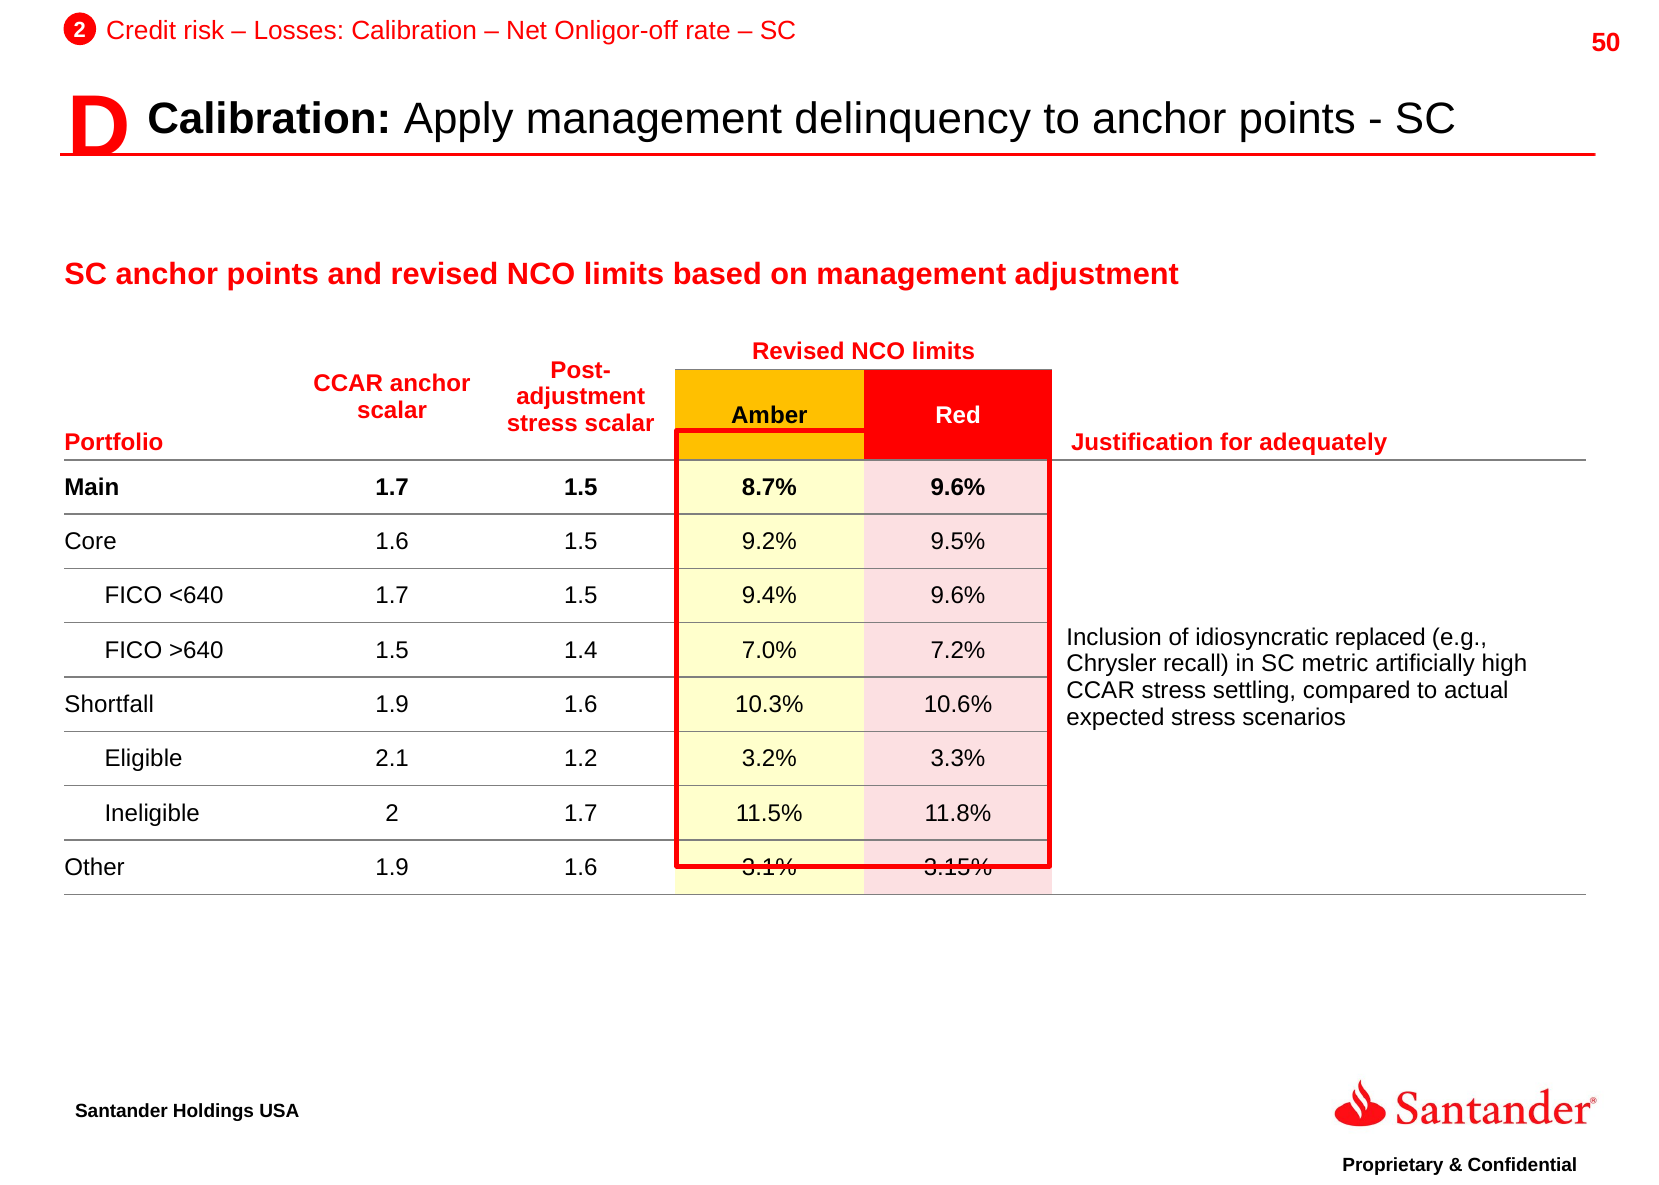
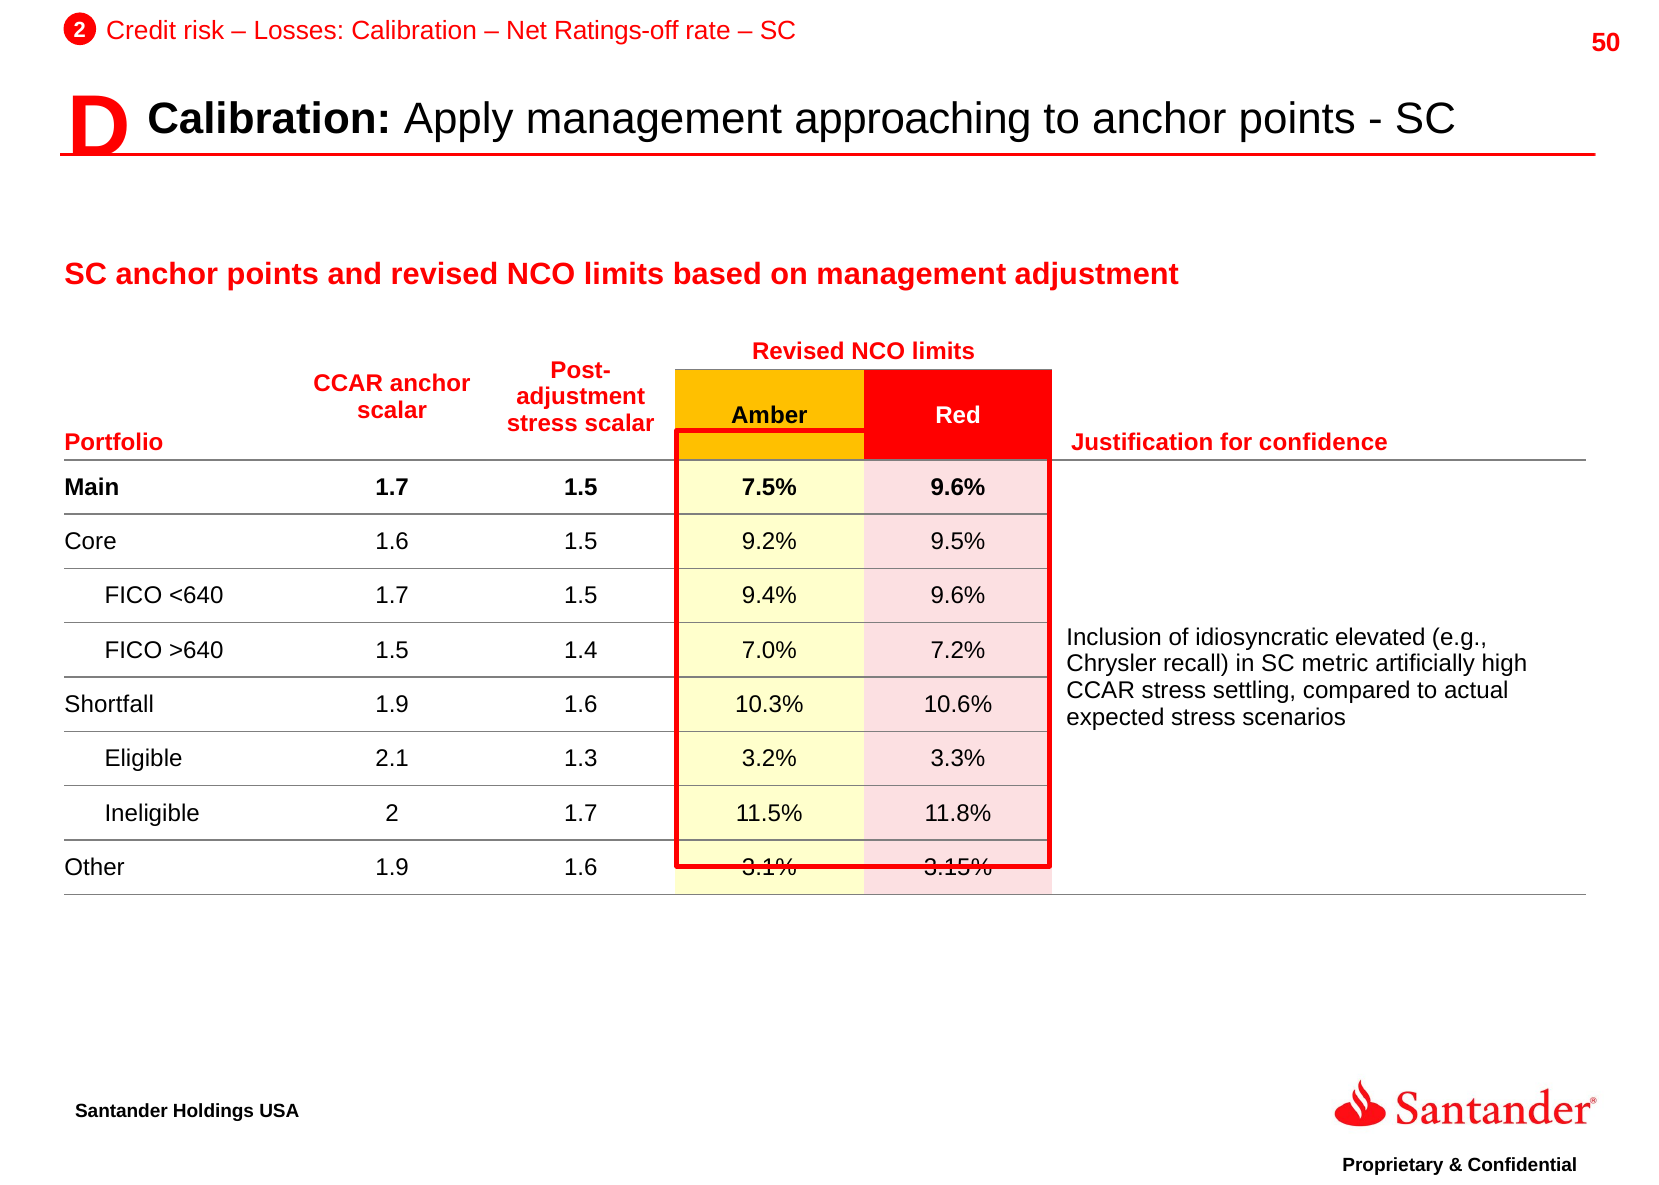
Onligor-off: Onligor-off -> Ratings-off (616, 30)
delinquency: delinquency -> approaching (913, 119)
adequately: adequately -> confidence (1323, 442)
8.7%: 8.7% -> 7.5% (769, 487)
replaced: replaced -> elevated (1380, 637)
1.2: 1.2 -> 1.3 (581, 759)
